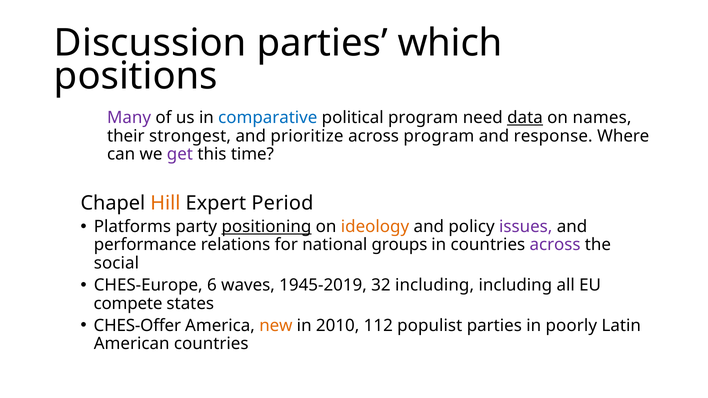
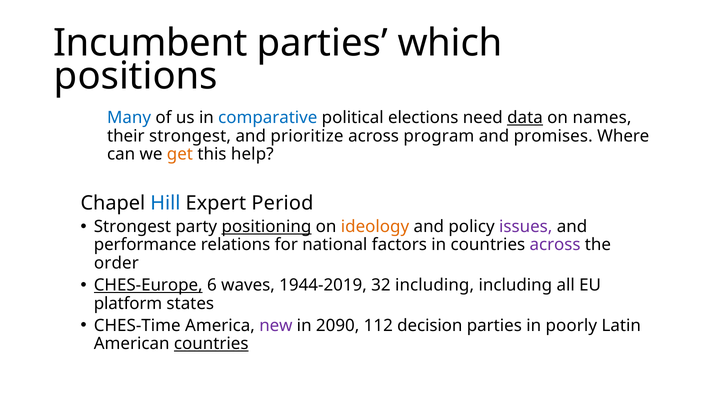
Discussion: Discussion -> Incumbent (150, 43)
Many colour: purple -> blue (129, 118)
political program: program -> elections (423, 118)
response: response -> promises (553, 136)
get colour: purple -> orange (180, 154)
time: time -> help (252, 154)
Hill colour: orange -> blue (165, 203)
Platforms: Platforms -> Strongest (132, 227)
groups: groups -> factors (399, 245)
social: social -> order (116, 263)
CHES-Europe underline: none -> present (148, 285)
1945-2019: 1945-2019 -> 1944-2019 (323, 285)
compete: compete -> platform (128, 304)
CHES-Offer: CHES-Offer -> CHES-Time (137, 326)
new colour: orange -> purple (276, 326)
2010: 2010 -> 2090 (338, 326)
populist: populist -> decision (430, 326)
countries underline: none -> present (211, 344)
